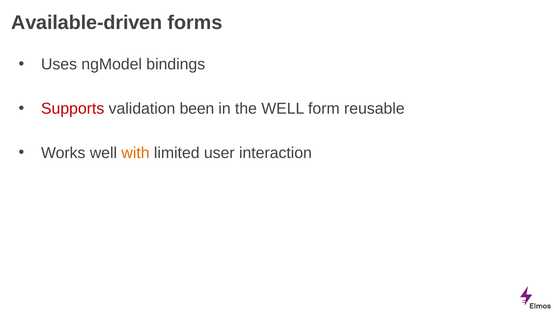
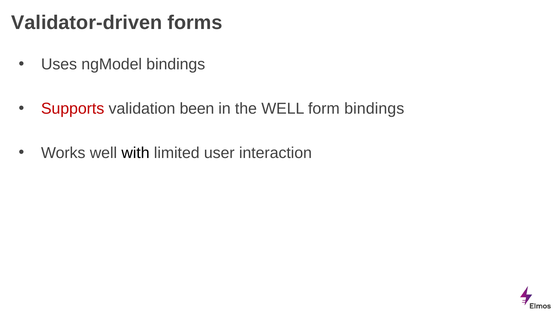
Available-driven: Available-driven -> Validator-driven (87, 23)
form reusable: reusable -> bindings (374, 109)
with colour: orange -> black (136, 153)
